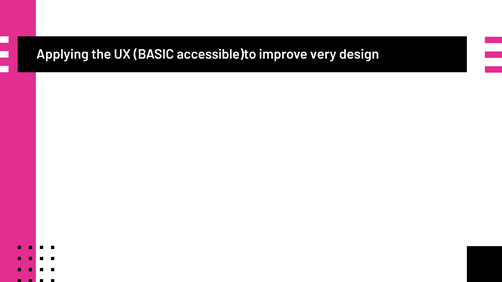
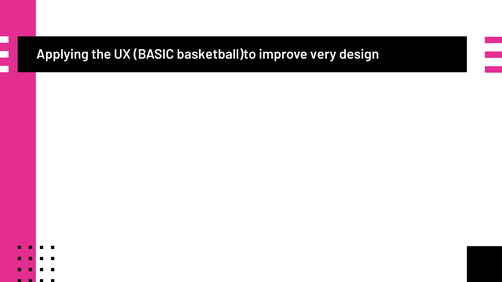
accessible)to: accessible)to -> basketball)to (216, 54)
